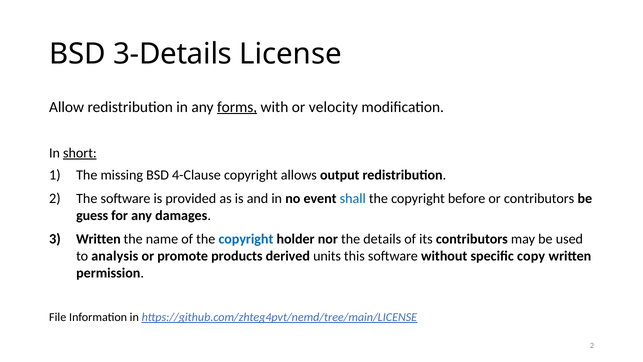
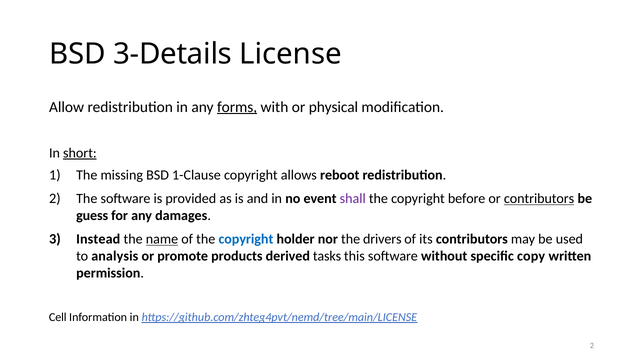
velocity: velocity -> physical (333, 107)
4-Clause: 4-Clause -> 1-Clause (196, 175)
output: output -> reboot (340, 175)
shall colour: blue -> purple (353, 199)
contributors underline: none -> present (539, 199)
Written: Written -> Instead (98, 239)
name underline: none -> present (162, 239)
details: details -> drivers (382, 239)
units: units -> tasks (327, 256)
File: File -> Cell (58, 317)
